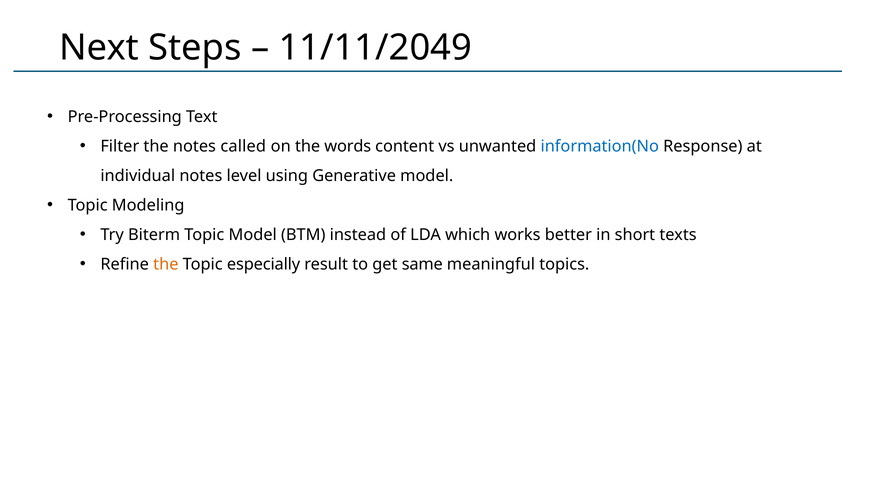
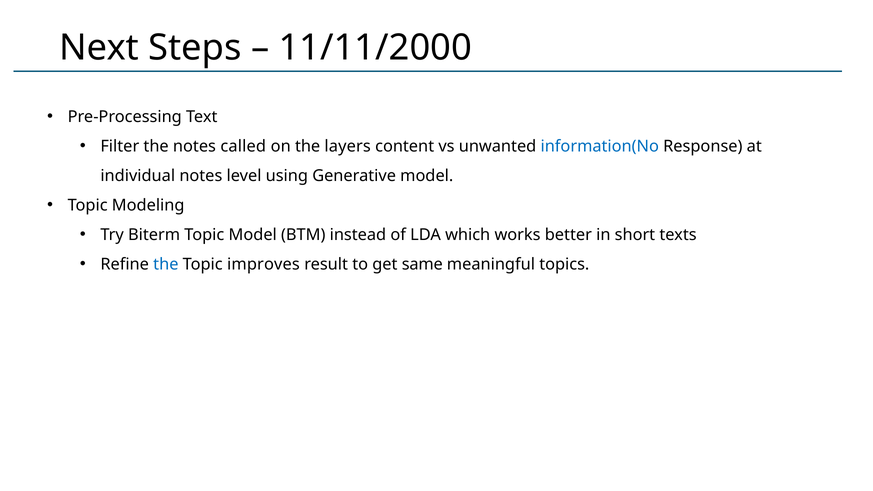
11/11/2049: 11/11/2049 -> 11/11/2000 (375, 48)
words: words -> layers (348, 146)
the colour: orange -> blue (166, 264)
especially: especially -> improves (263, 264)
